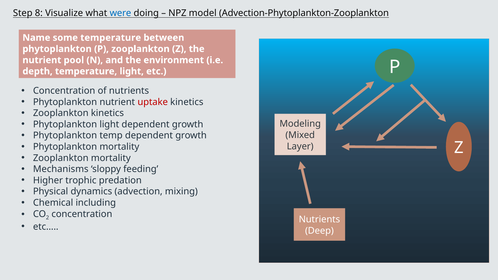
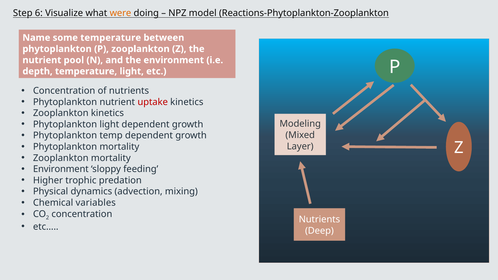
8: 8 -> 6 (39, 13)
were colour: blue -> orange (120, 13)
Advection-Phytoplankton-Zooplankton: Advection-Phytoplankton-Zooplankton -> Reactions-Phytoplankton-Zooplankton (304, 13)
Mechanisms: Mechanisms -> Environment (61, 169)
including: including -> variables (96, 203)
